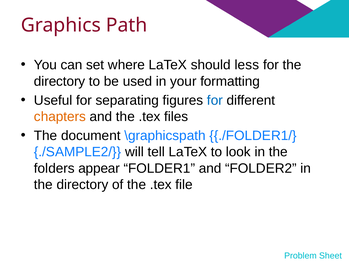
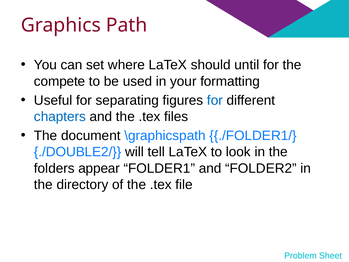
less: less -> until (247, 65)
directory: directory -> compete (60, 81)
chapters colour: orange -> blue (60, 117)
./SAMPLE2/: ./SAMPLE2/ -> ./DOUBLE2/ (78, 152)
